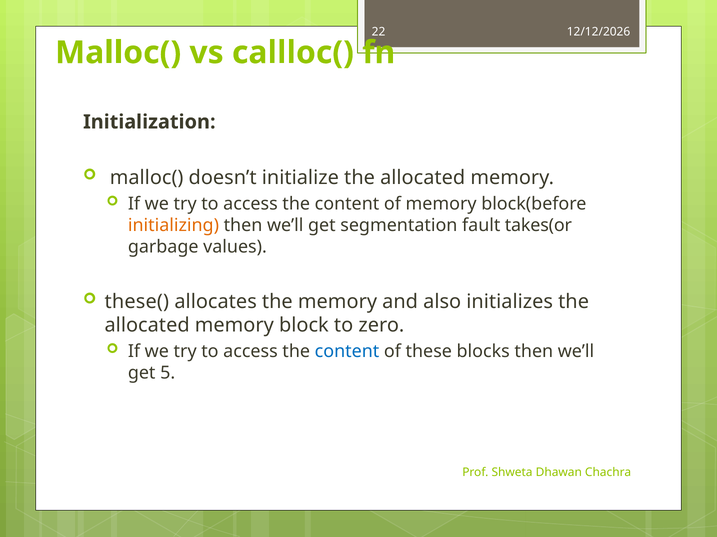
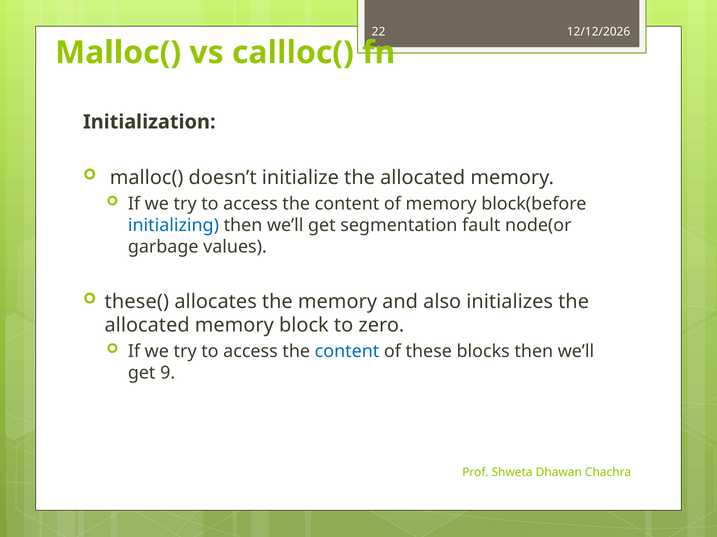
initializing colour: orange -> blue (173, 226)
takes(or: takes(or -> node(or (538, 226)
5: 5 -> 9 (168, 373)
